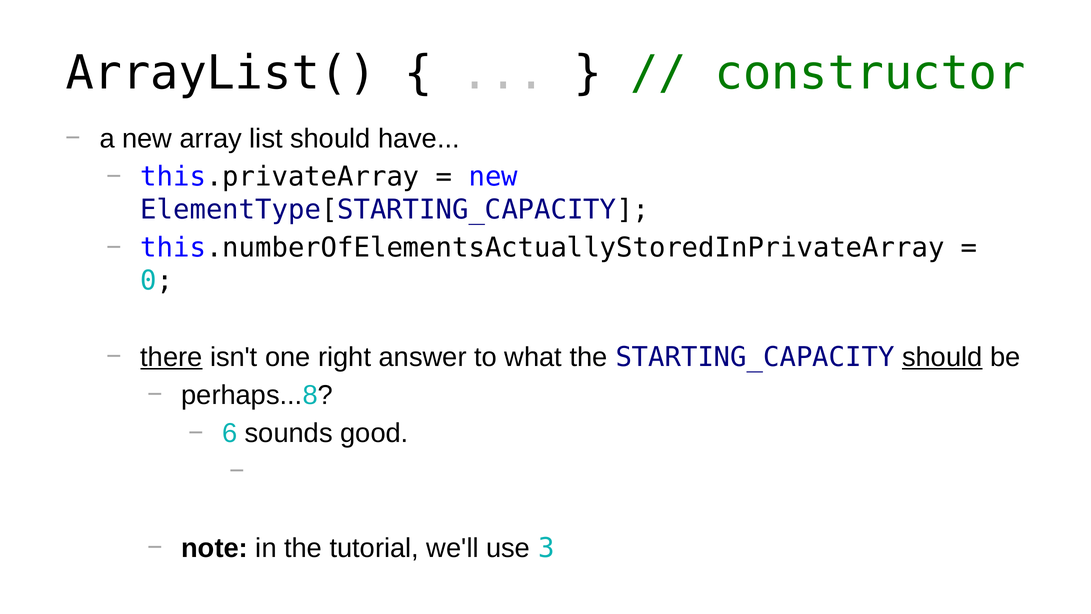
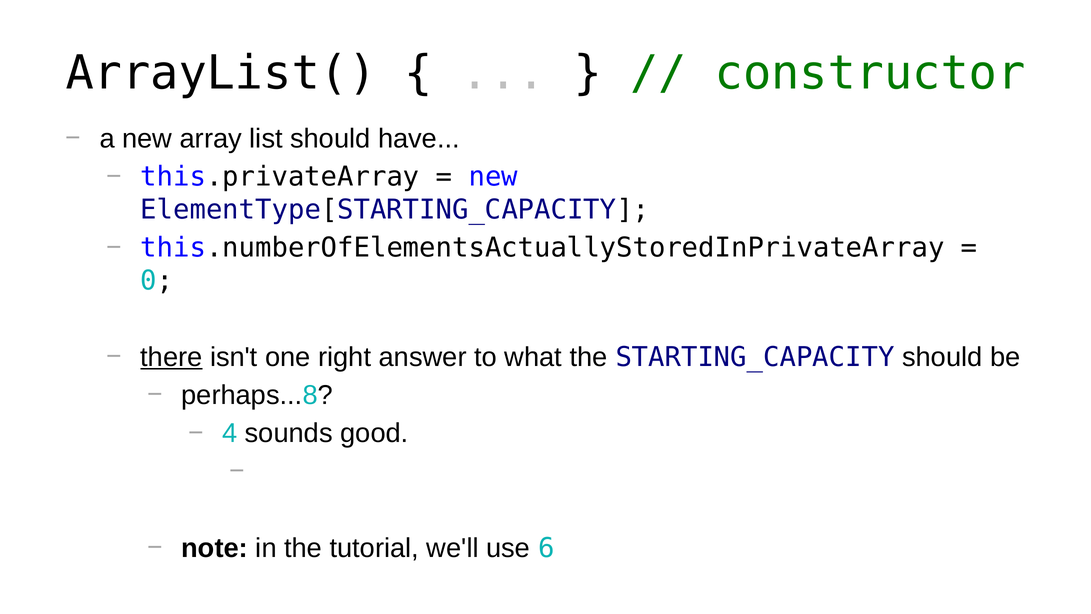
should underline: present -> none (942, 357)
6: 6 -> 4 (230, 433)
3: 3 -> 6 (546, 548)
